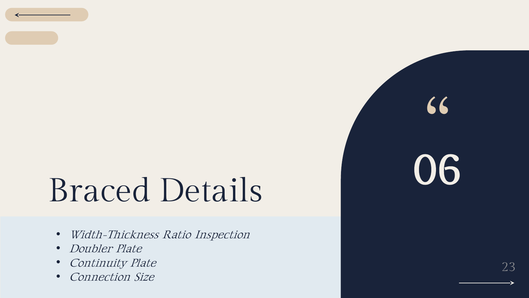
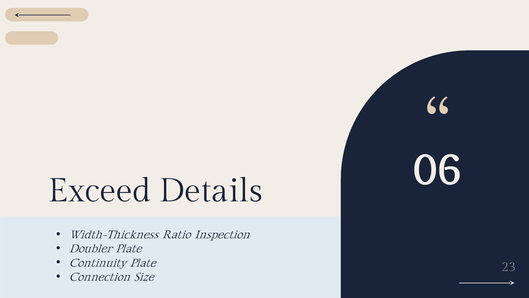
Braced: Braced -> Exceed (100, 190)
